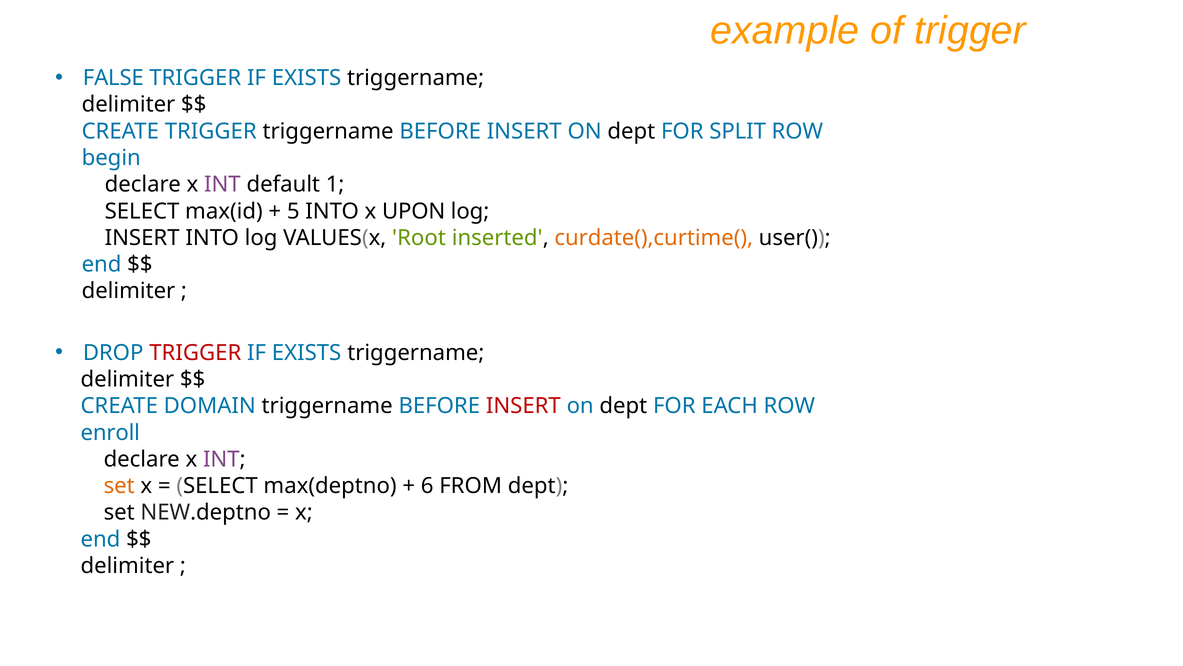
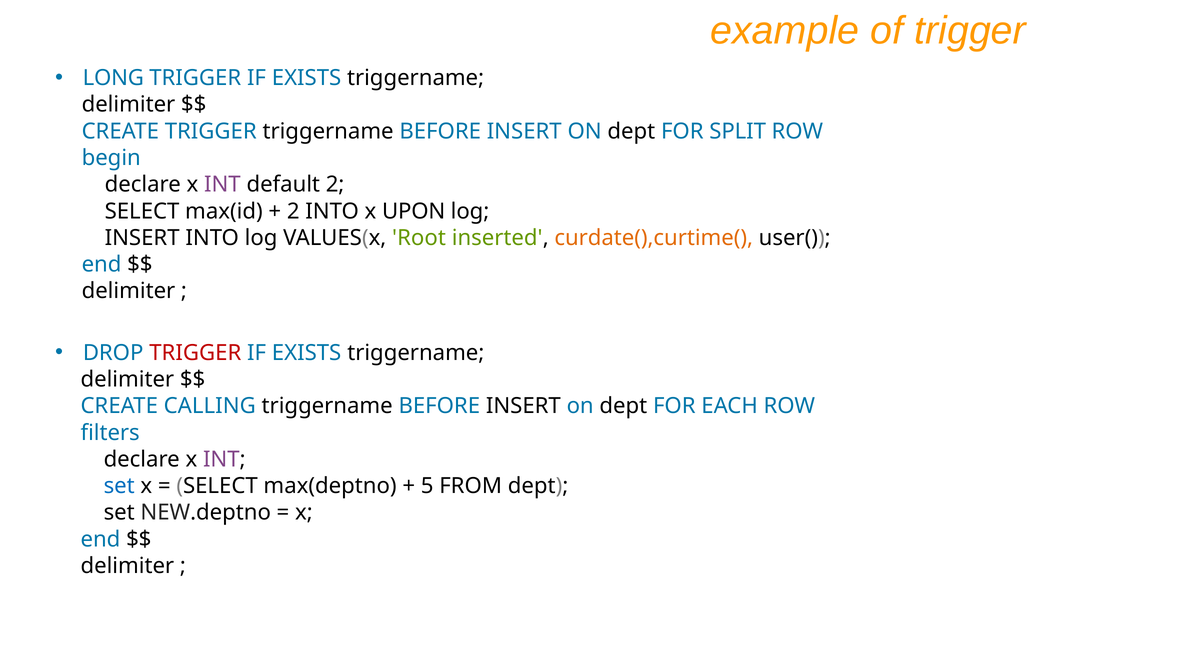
FALSE: FALSE -> LONG (113, 78)
default 1: 1 -> 2 (335, 184)
5: 5 -> 2 (293, 211)
DOMAIN: DOMAIN -> CALLING (210, 406)
INSERT colour: red -> black (523, 406)
enroll: enroll -> filters (110, 432)
set colour: orange -> blue (119, 486)
6: 6 -> 5 (427, 486)
